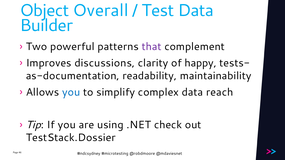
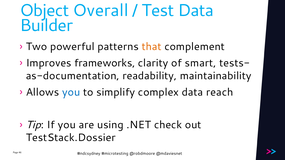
that colour: purple -> orange (152, 47)
discussions: discussions -> frameworks (105, 63)
happy: happy -> smart (200, 63)
